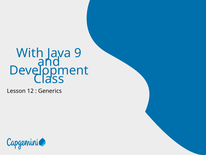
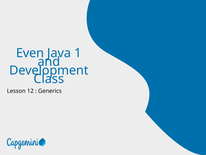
With: With -> Even (30, 53)
9: 9 -> 1 (78, 53)
